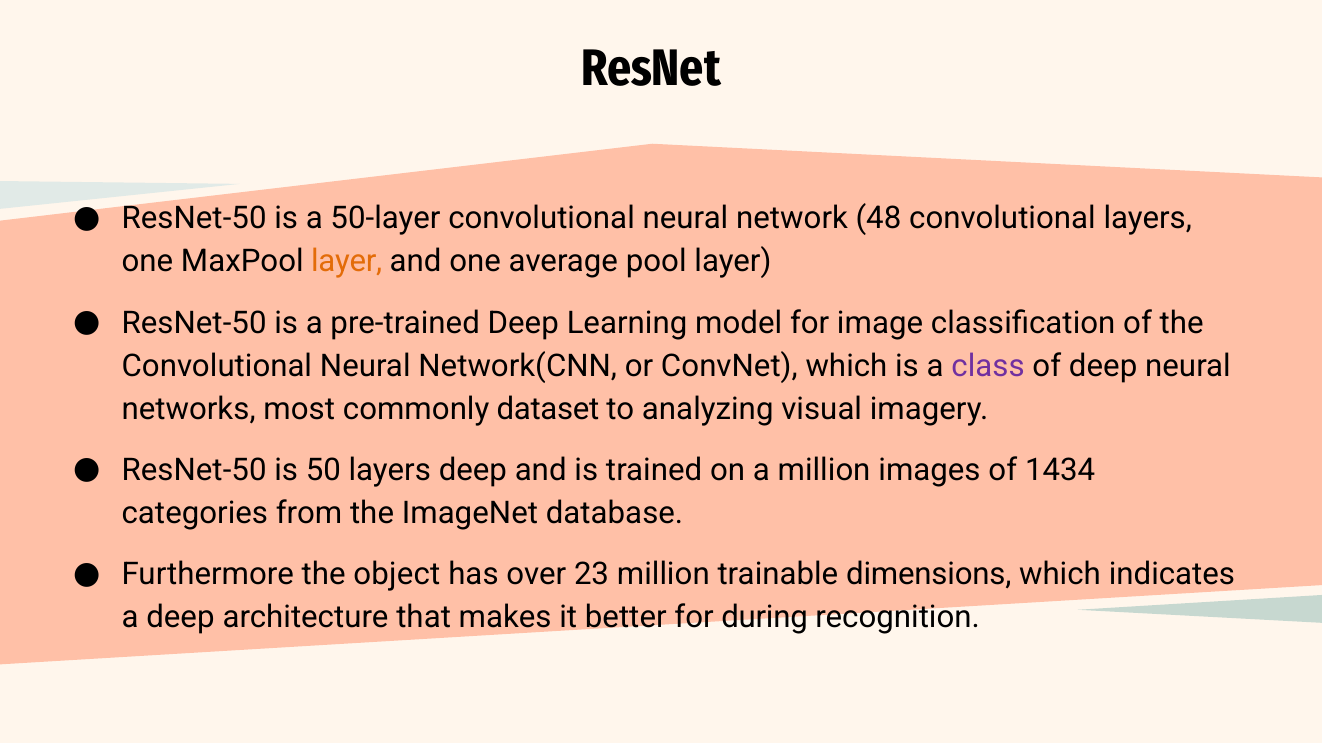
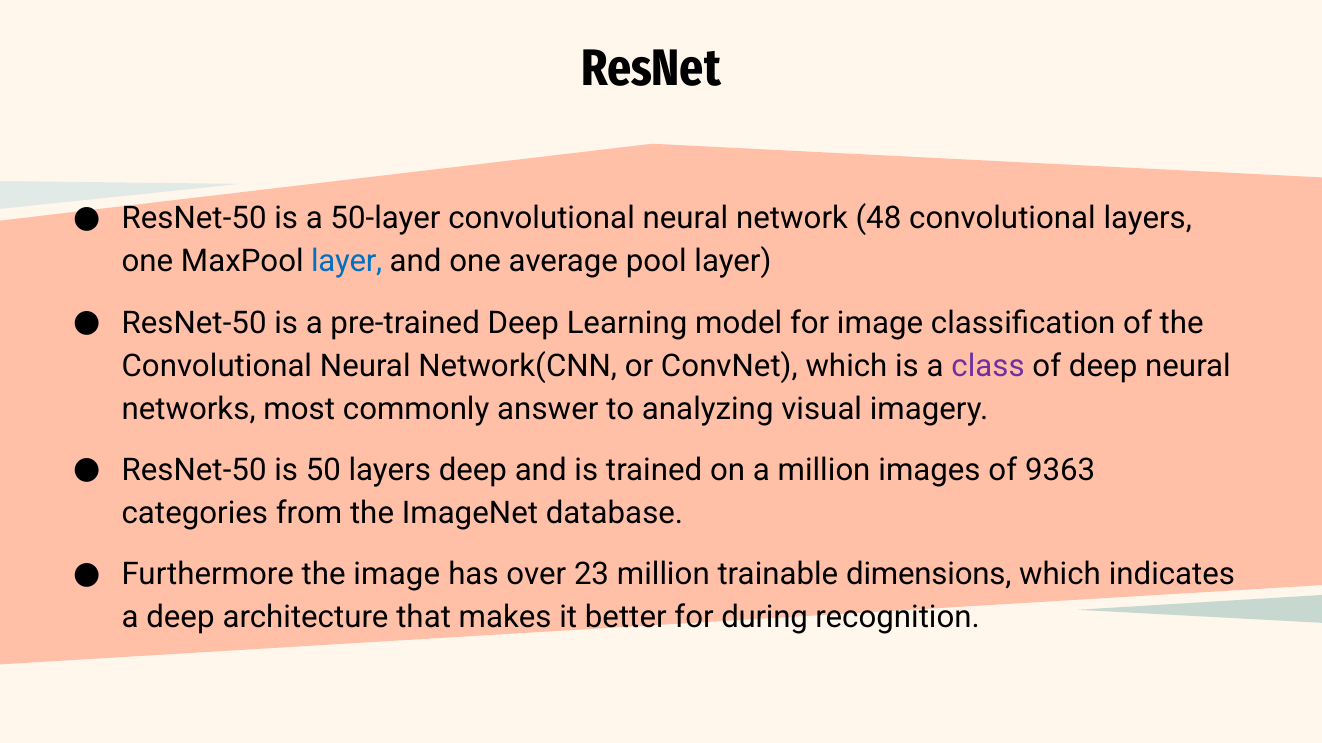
layer colour: orange -> blue (347, 262)
dataset: dataset -> answer (548, 409)
1434: 1434 -> 9363 (1060, 471)
the object: object -> image (397, 575)
